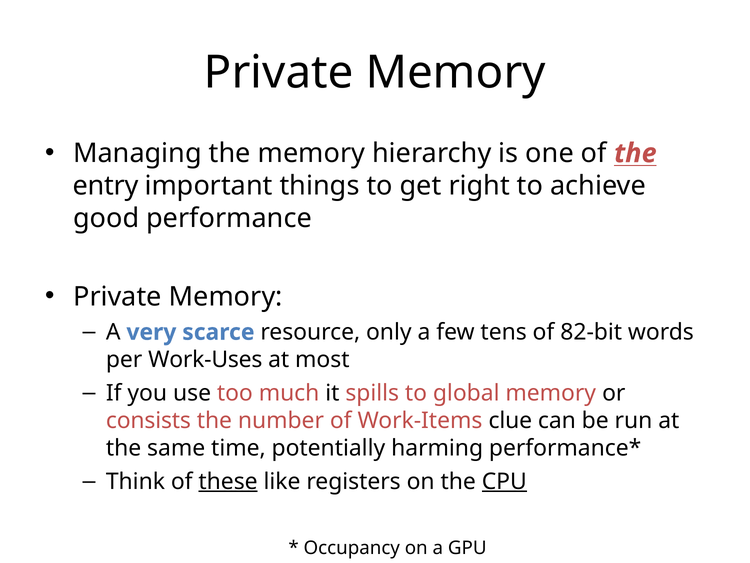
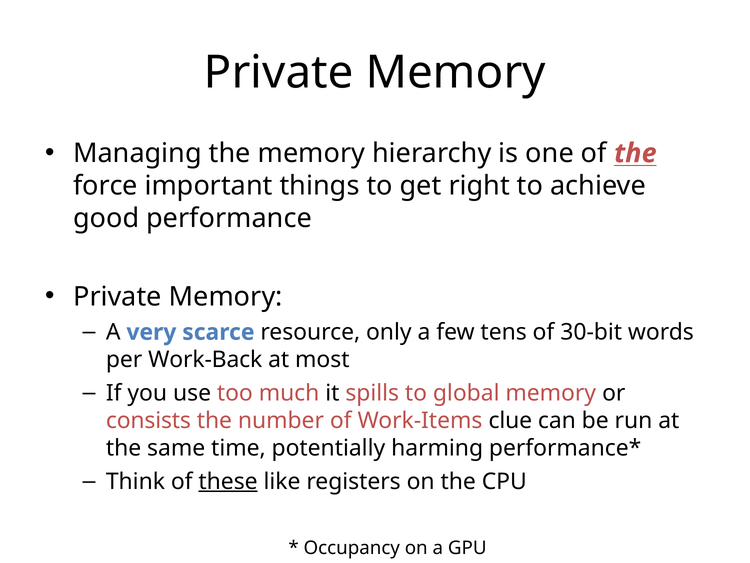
entry: entry -> force (105, 186)
82-bit: 82-bit -> 30-bit (591, 332)
Work-Uses: Work-Uses -> Work-Back (205, 359)
CPU underline: present -> none (504, 481)
